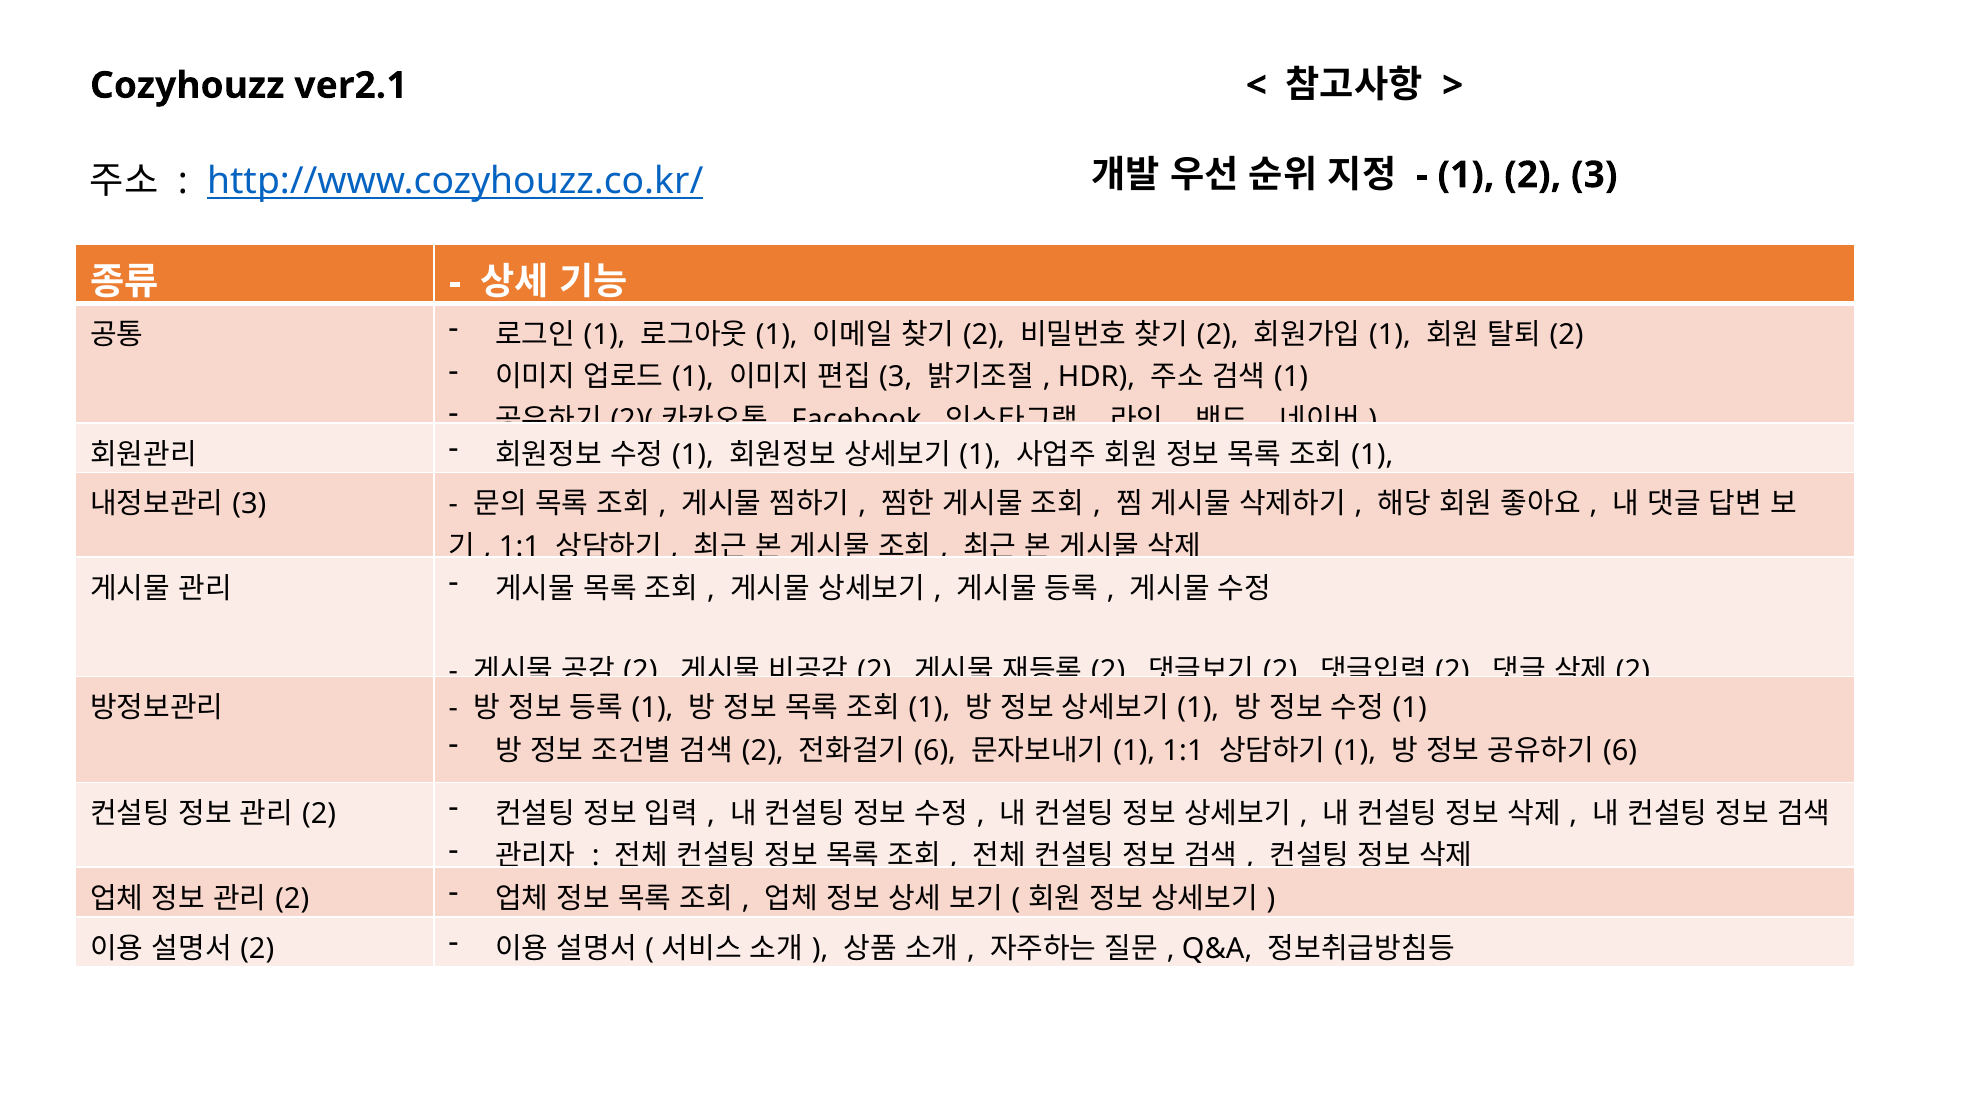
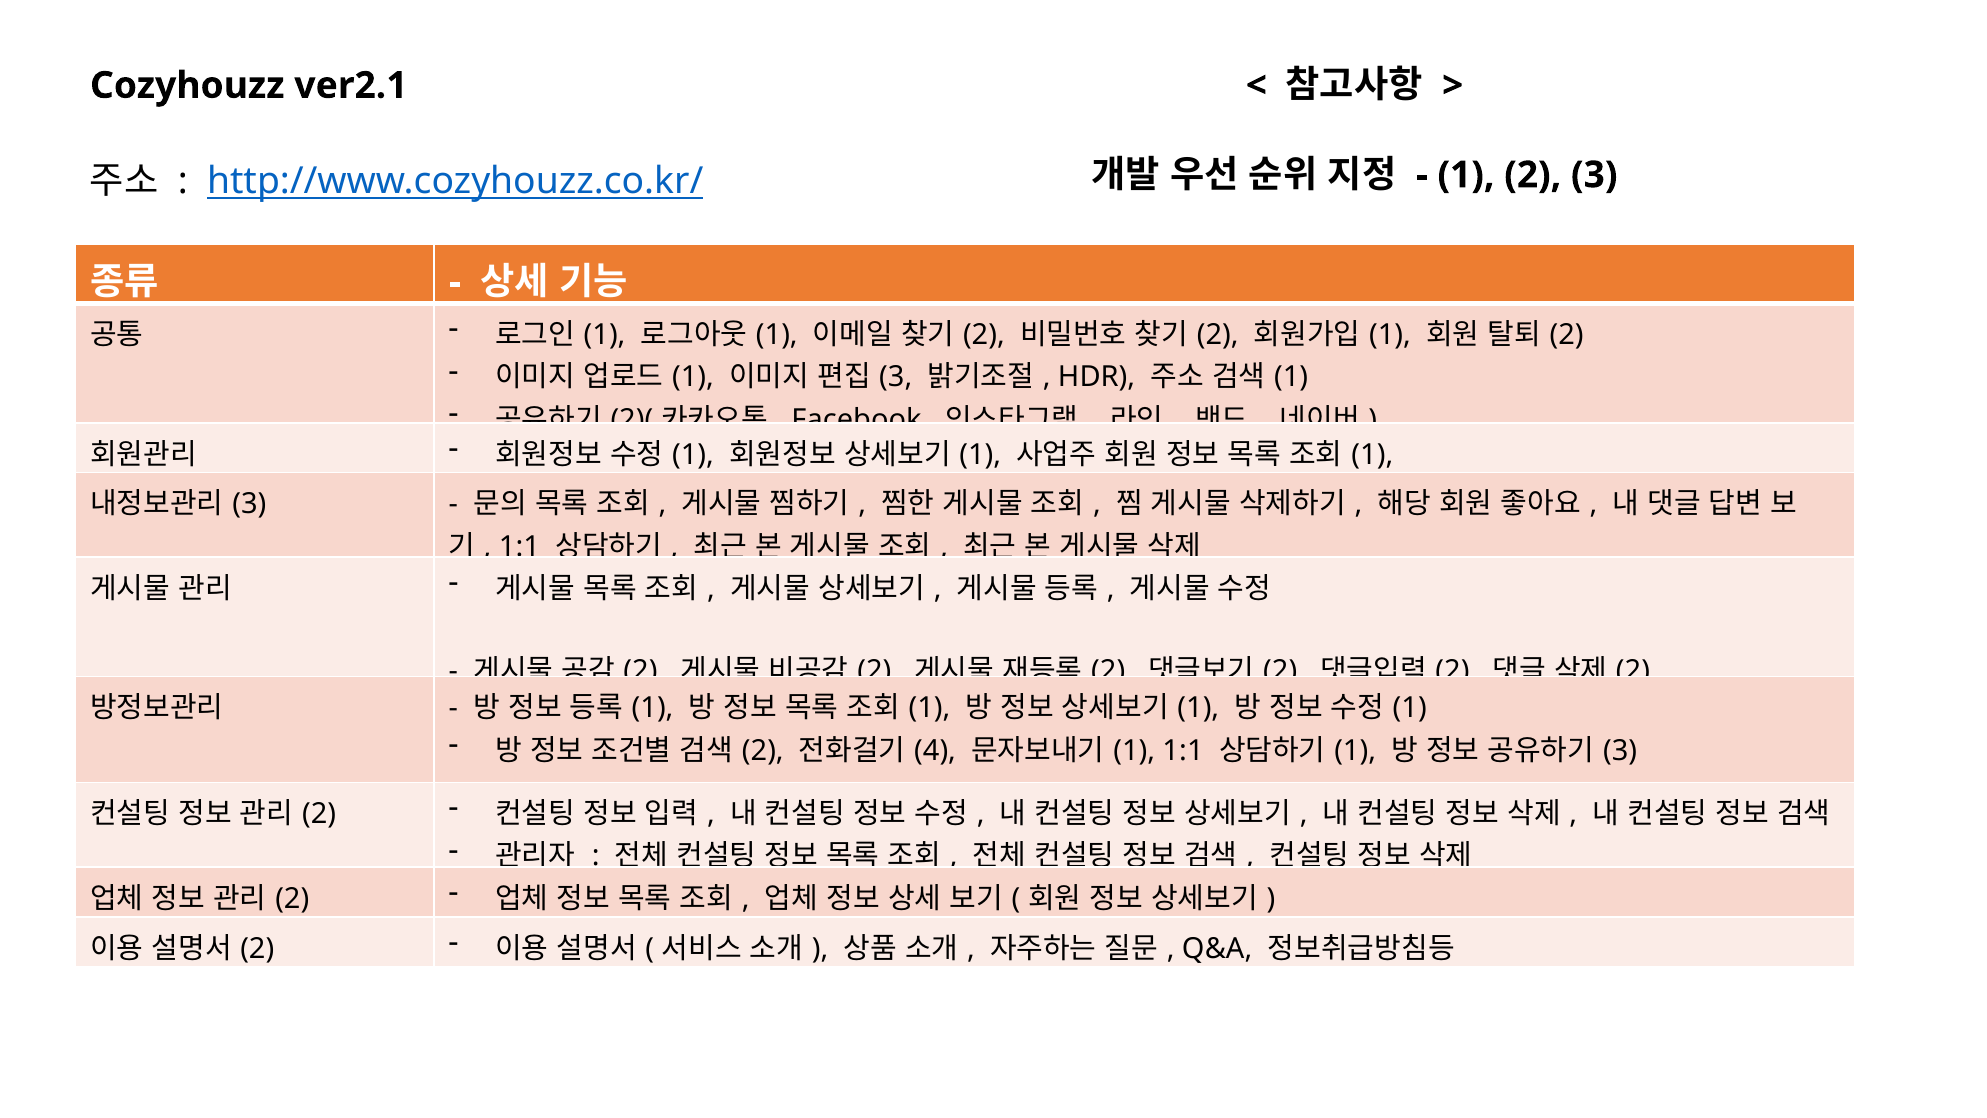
6: 6 -> 4 (935, 750)
6: 6 -> 3 (1620, 750)
